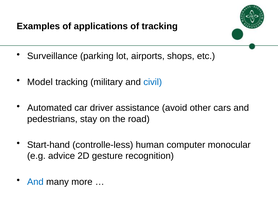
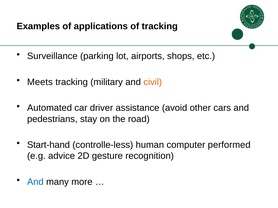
Model: Model -> Meets (40, 82)
civil colour: blue -> orange (153, 82)
monocular: monocular -> performed (229, 145)
